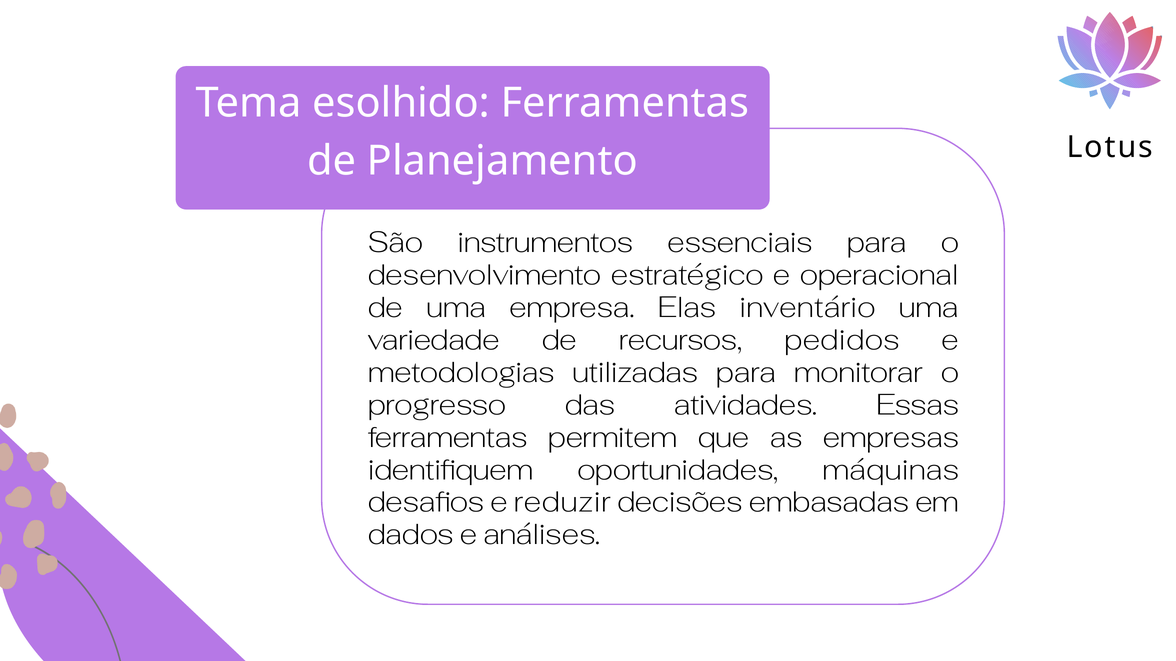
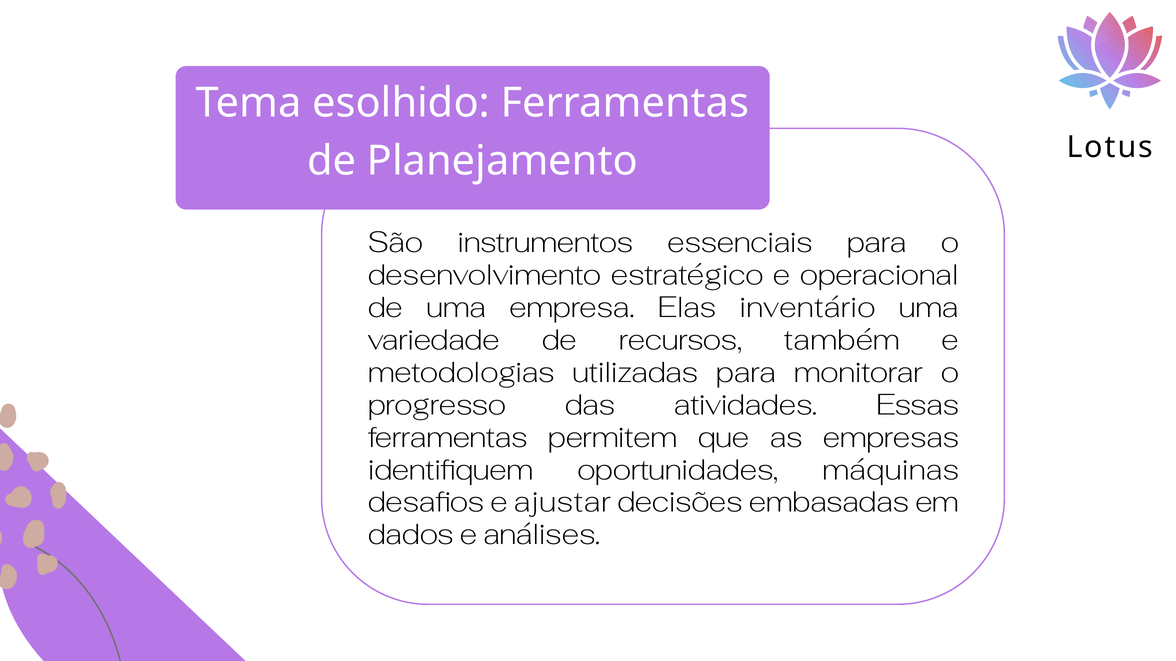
pedidos: pedidos -> também (842, 340)
reduzir: reduzir -> ajustar (563, 503)
